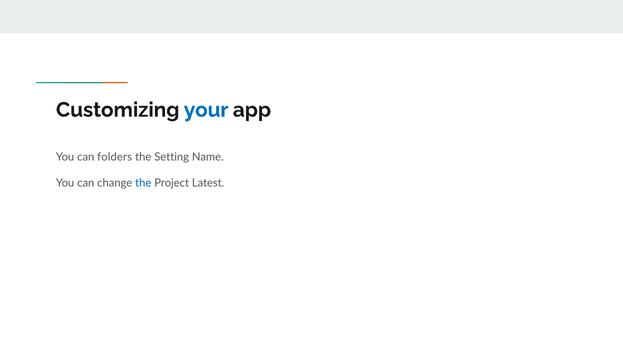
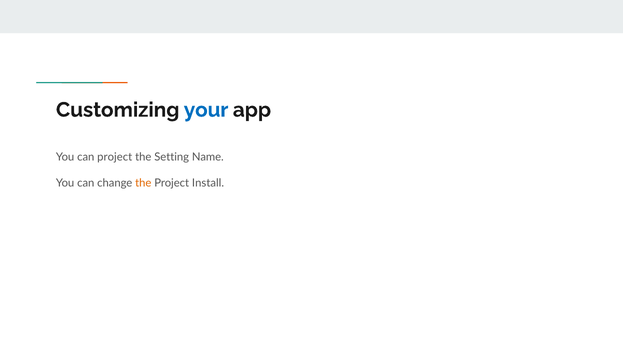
can folders: folders -> project (115, 157)
the colour: blue -> orange (143, 183)
Latest: Latest -> Install (208, 183)
